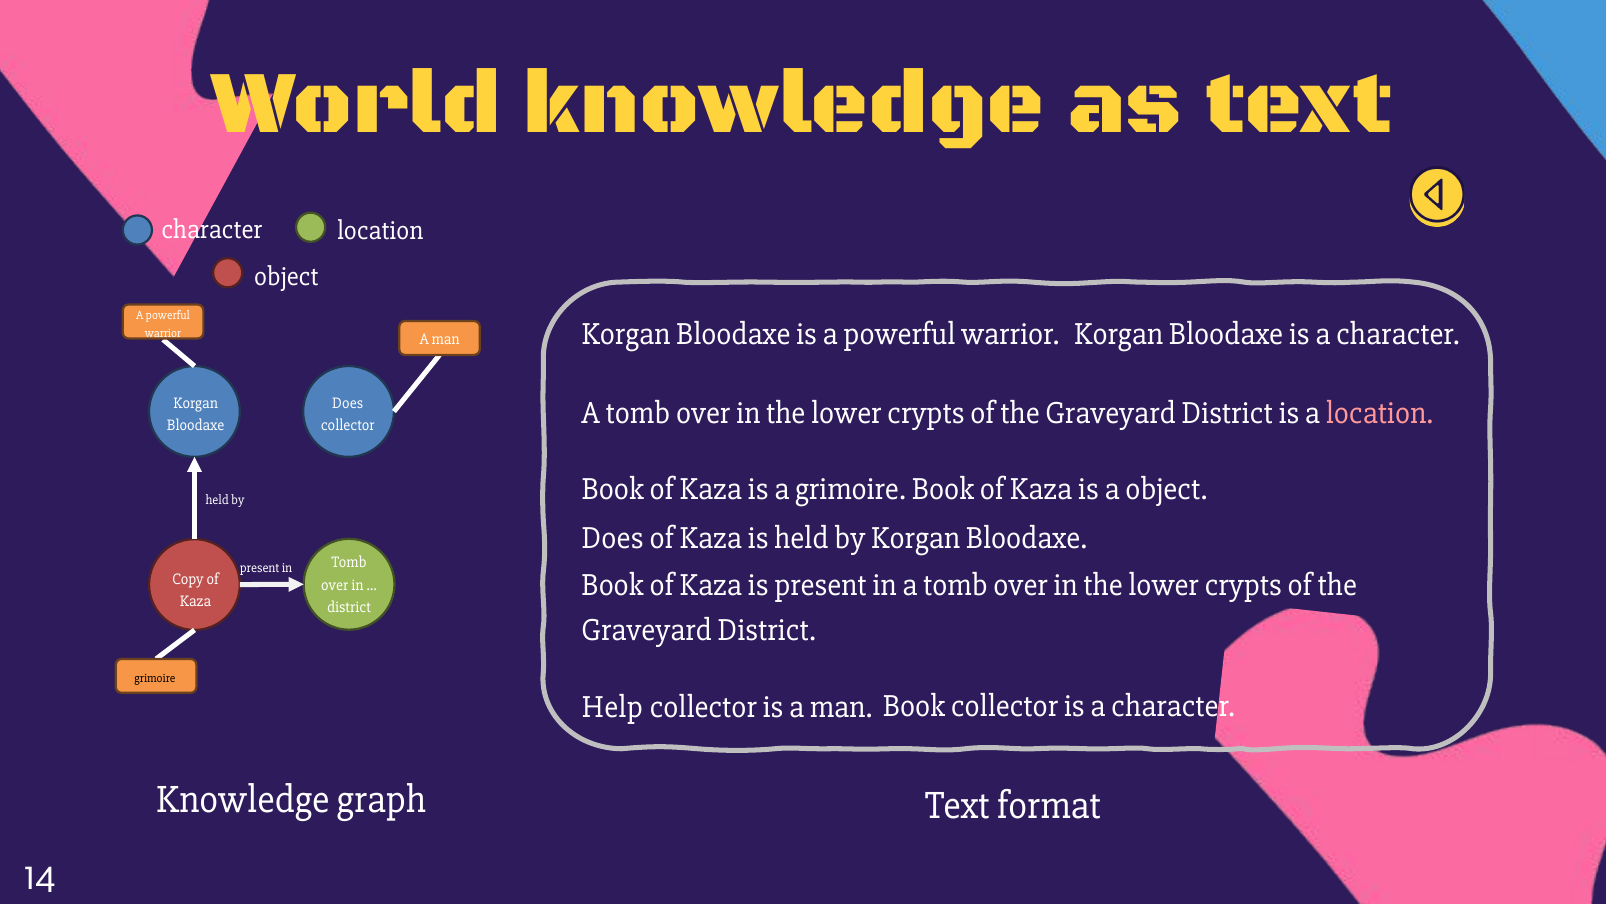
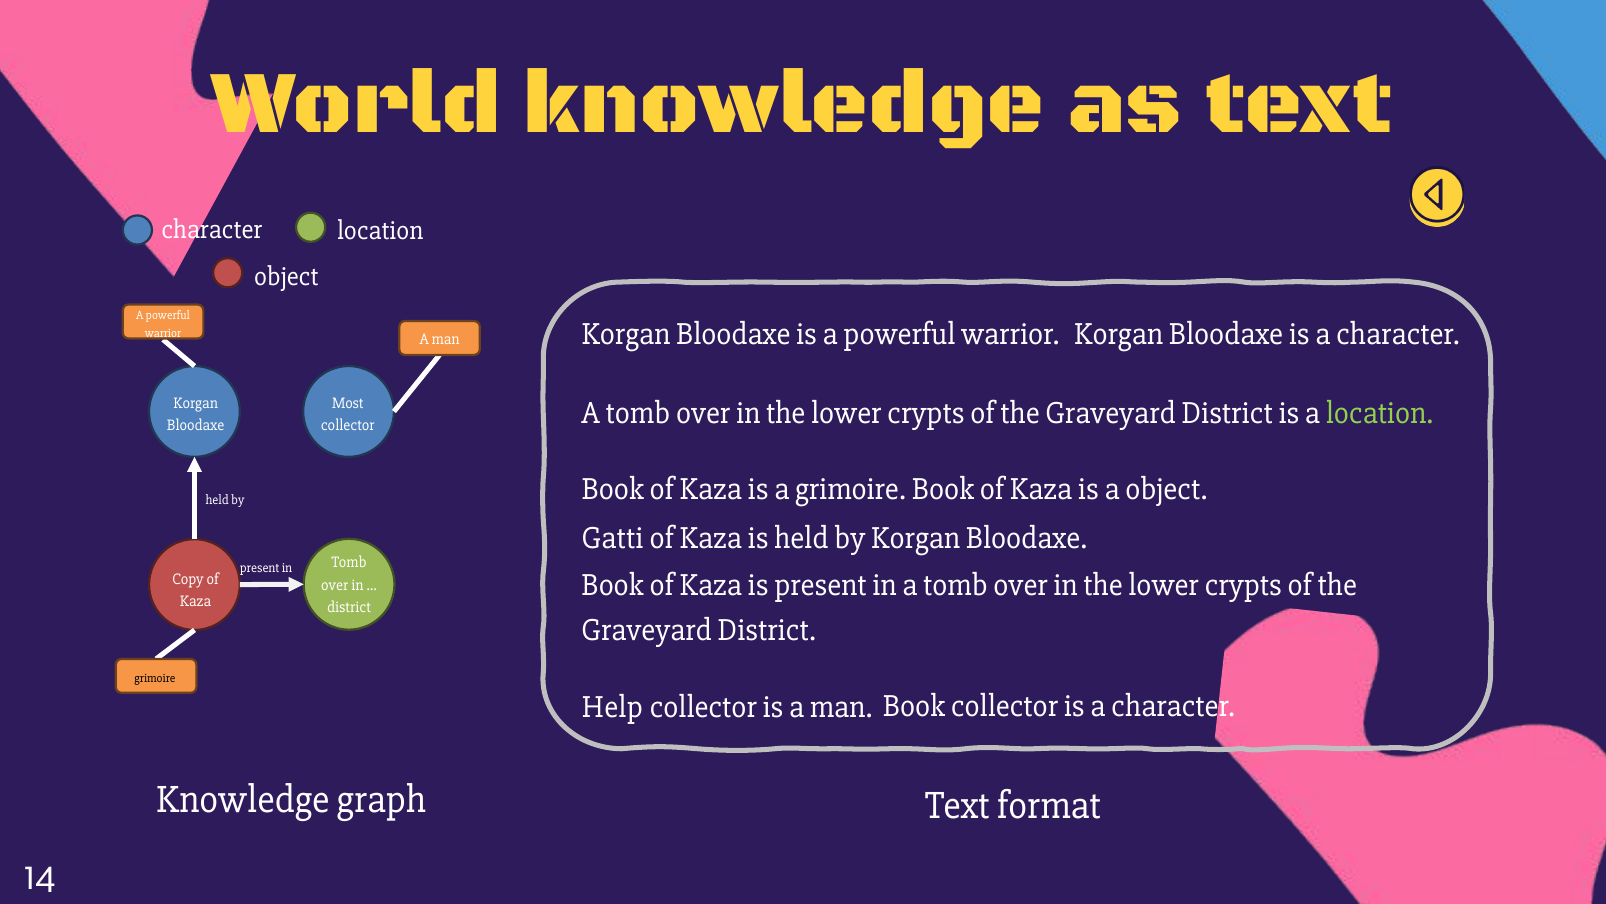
Does: Does -> Most (348, 403)
location colour: pink -> light green (1380, 412)
Does: Does -> Gatti (613, 538)
